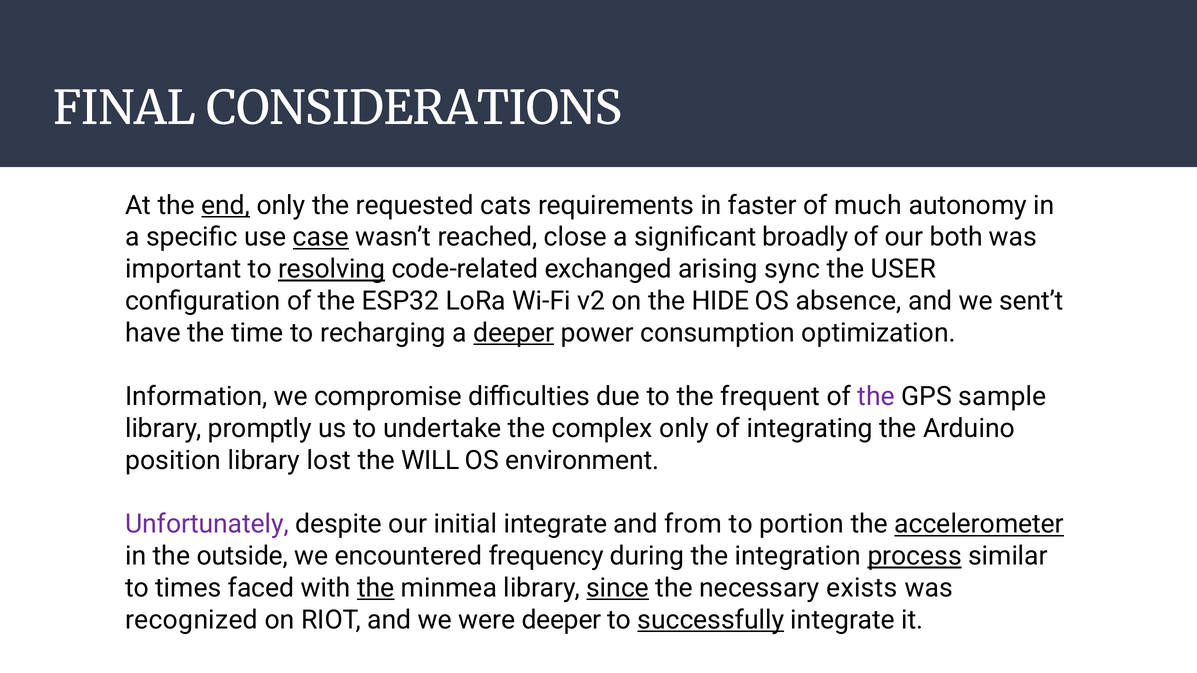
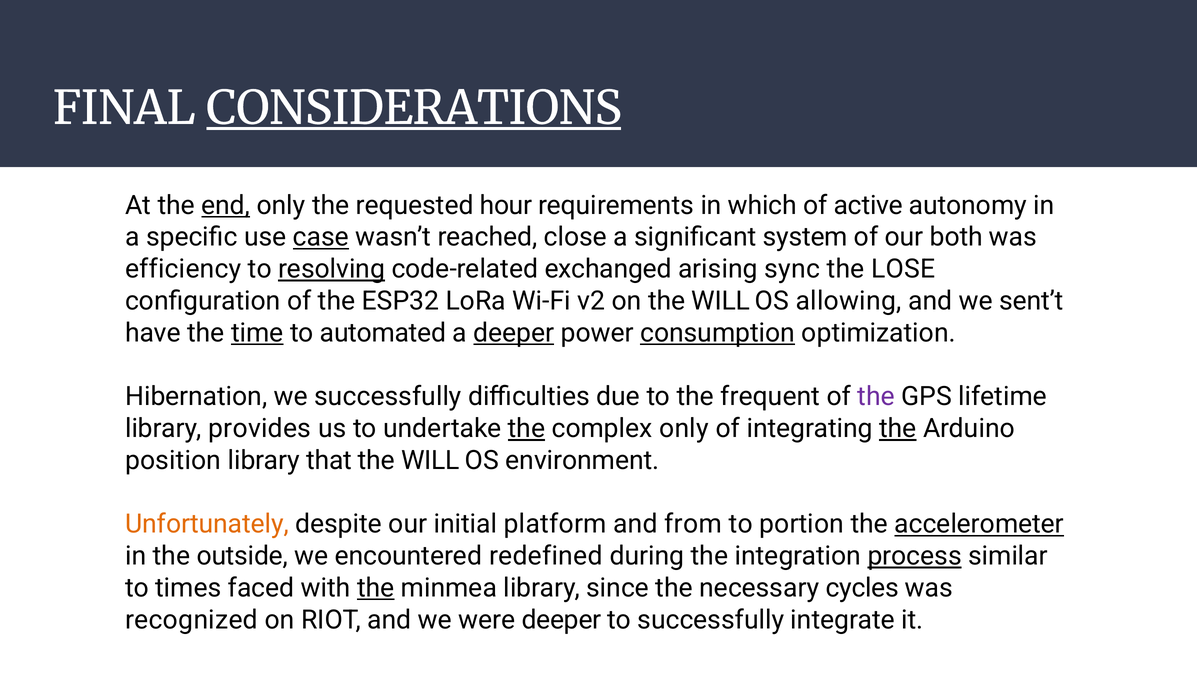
CONSIDERATIONS underline: none -> present (414, 109)
cats: cats -> hour (506, 205)
faster: faster -> which (762, 205)
much: much -> active (868, 205)
broadly: broadly -> system (805, 237)
important: important -> efficiency (183, 269)
USER: USER -> LOSE (903, 269)
on the HIDE: HIDE -> WILL (721, 301)
absence: absence -> allowing (849, 301)
time underline: none -> present (257, 333)
recharging: recharging -> automated (383, 333)
consumption underline: none -> present (718, 333)
Information: Information -> Hibernation (196, 397)
we compromise: compromise -> successfully (388, 397)
sample: sample -> lifetime (1003, 397)
promptly: promptly -> provides (260, 429)
the underline: none -> present (526, 429)
the underline: none -> present (898, 429)
lost: lost -> that (329, 461)
Unfortunately colour: purple -> orange (207, 524)
initial integrate: integrate -> platform (555, 524)
frequency: frequency -> redefined (546, 556)
since underline: present -> none (618, 588)
exists: exists -> cycles (862, 588)
successfully underline: present -> none (711, 620)
